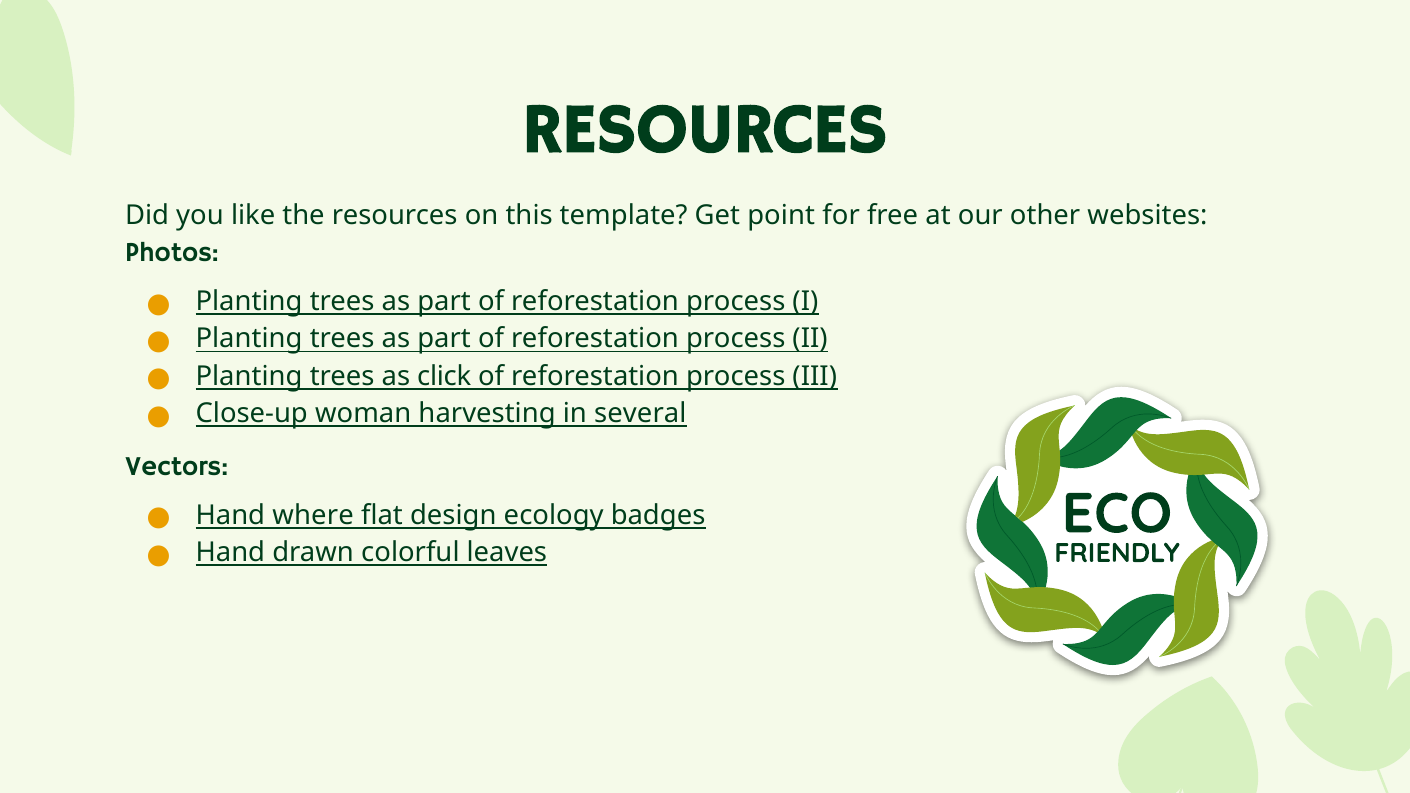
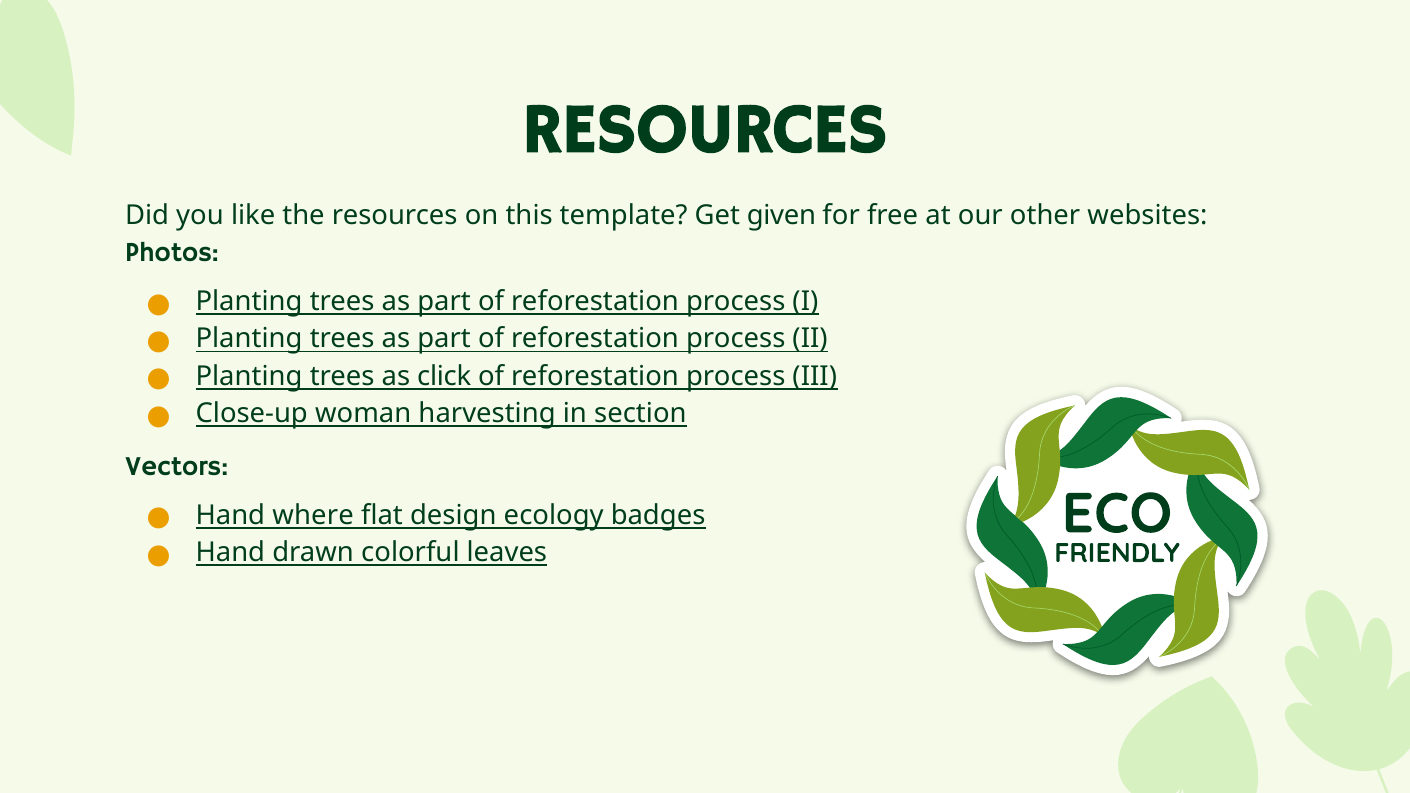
point: point -> given (781, 215)
several: several -> section (640, 414)
